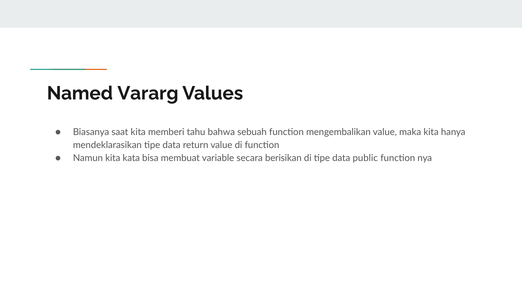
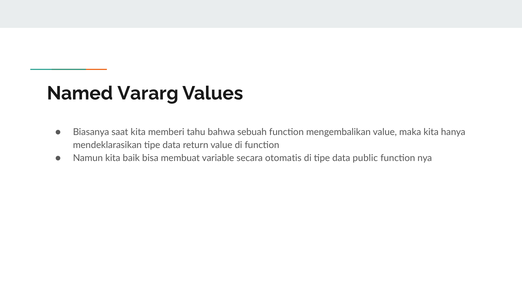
kata: kata -> baik (131, 158)
berisikan: berisikan -> otomatis (283, 158)
